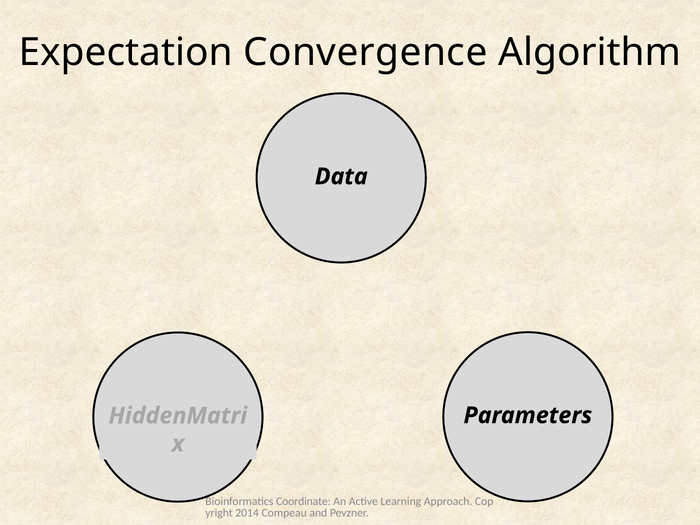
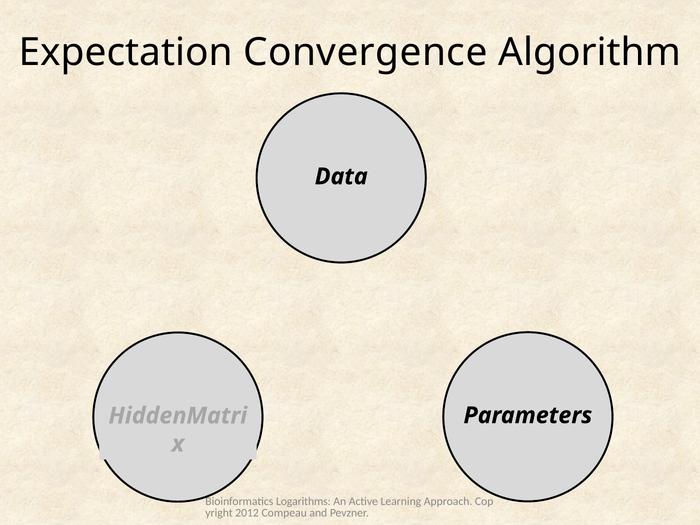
Coordinate: Coordinate -> Logarithms (303, 501)
2014: 2014 -> 2012 (247, 513)
